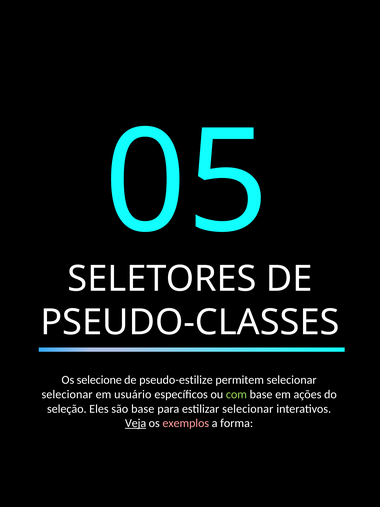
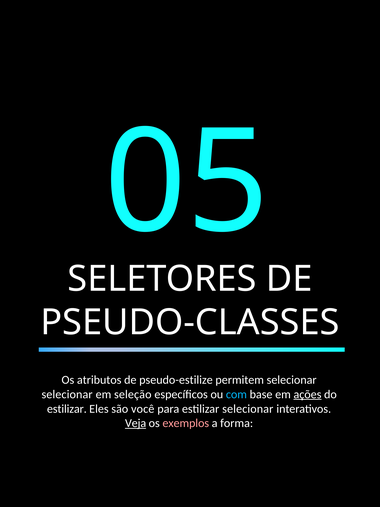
selecione: selecione -> atributos (99, 380)
usuário: usuário -> seleção (133, 394)
com colour: light green -> light blue (236, 394)
ações underline: none -> present (307, 394)
seleção: seleção -> estilizar (67, 409)
são base: base -> você (143, 409)
